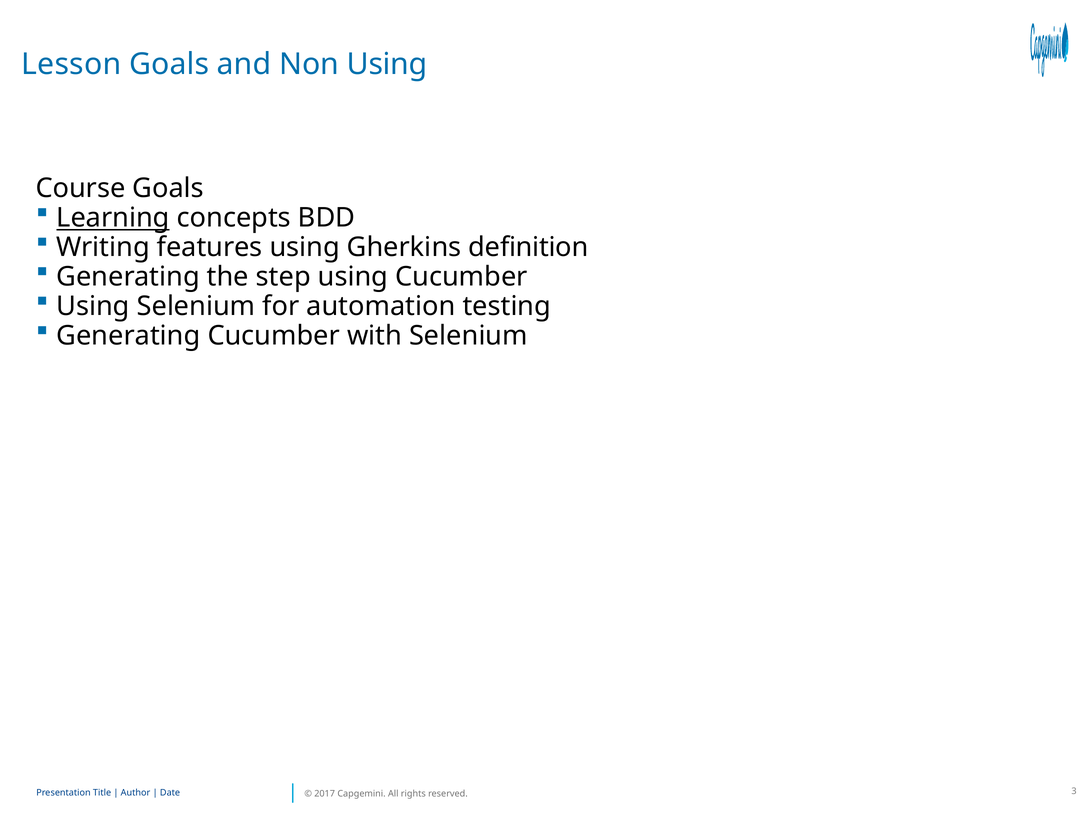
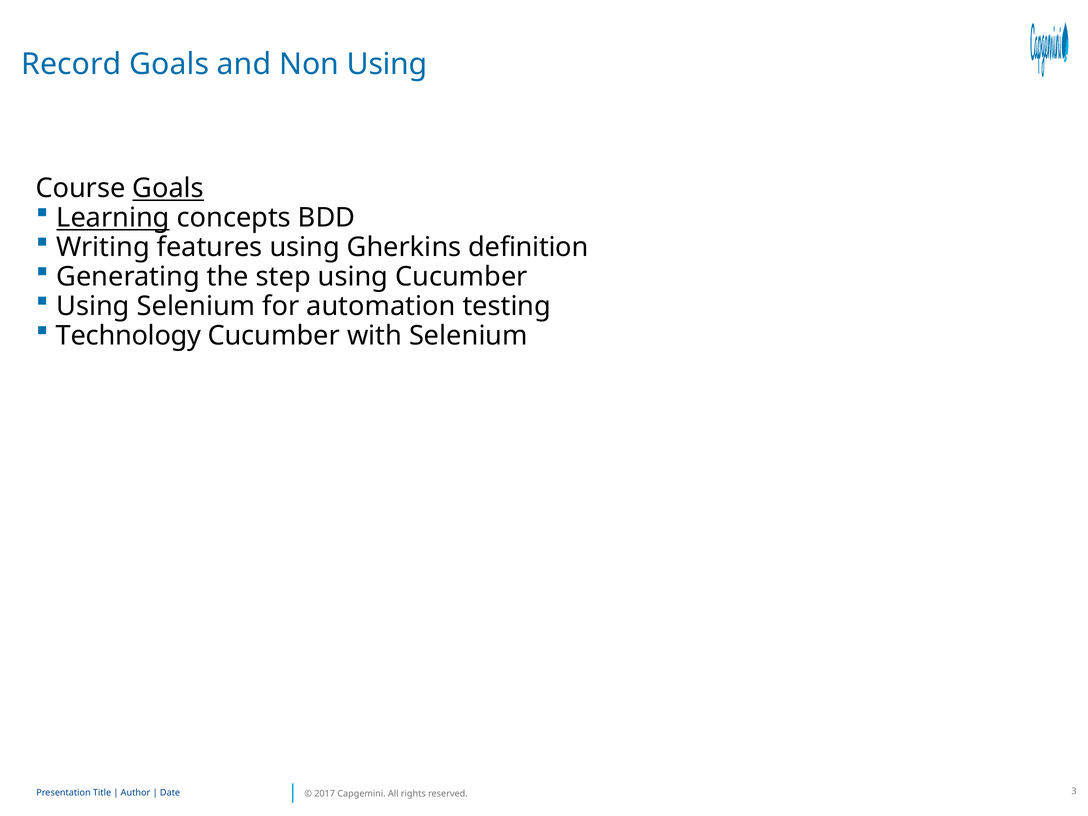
Lesson: Lesson -> Record (71, 64)
Goals underline: none -> present (168, 188)
Generating: Generating -> Technology (129, 336)
